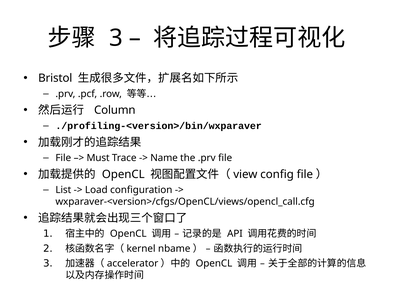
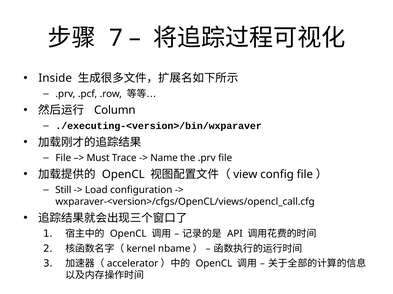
3: 3 -> 7 (116, 38)
Bristol: Bristol -> Inside (55, 78)
./profiling-<version>/bin/wxparaver: ./profiling-<version>/bin/wxparaver -> ./executing-<version>/bin/wxparaver (159, 126)
List: List -> Still (63, 190)
